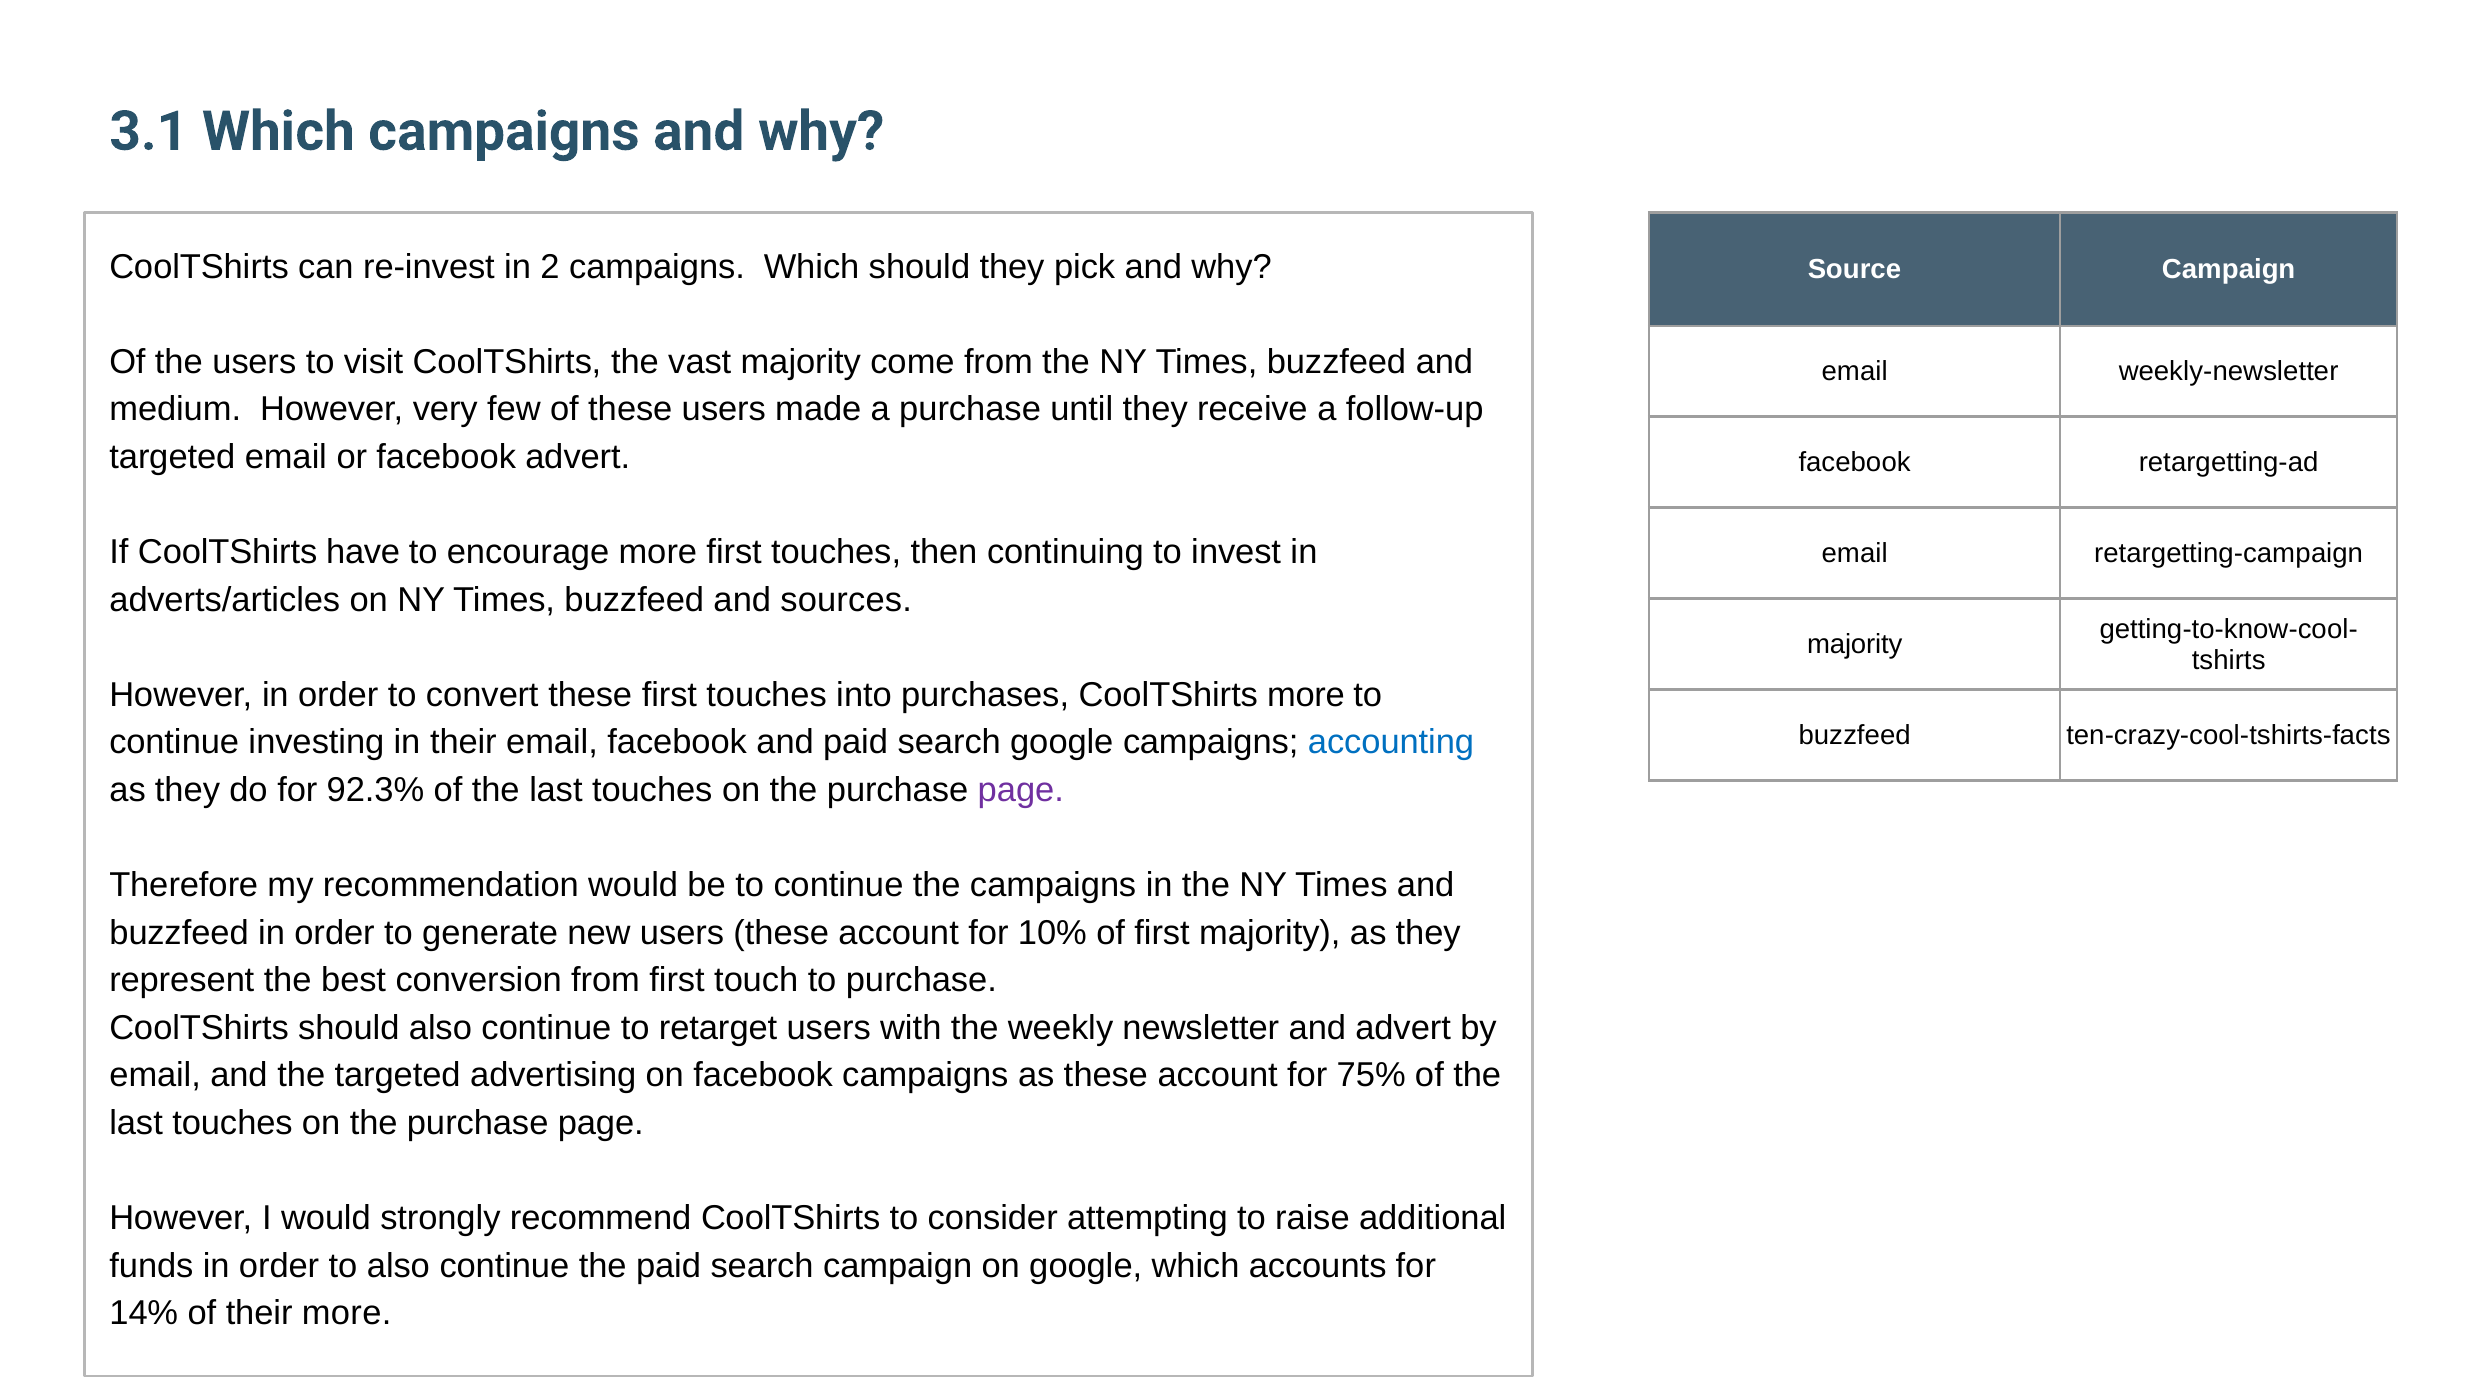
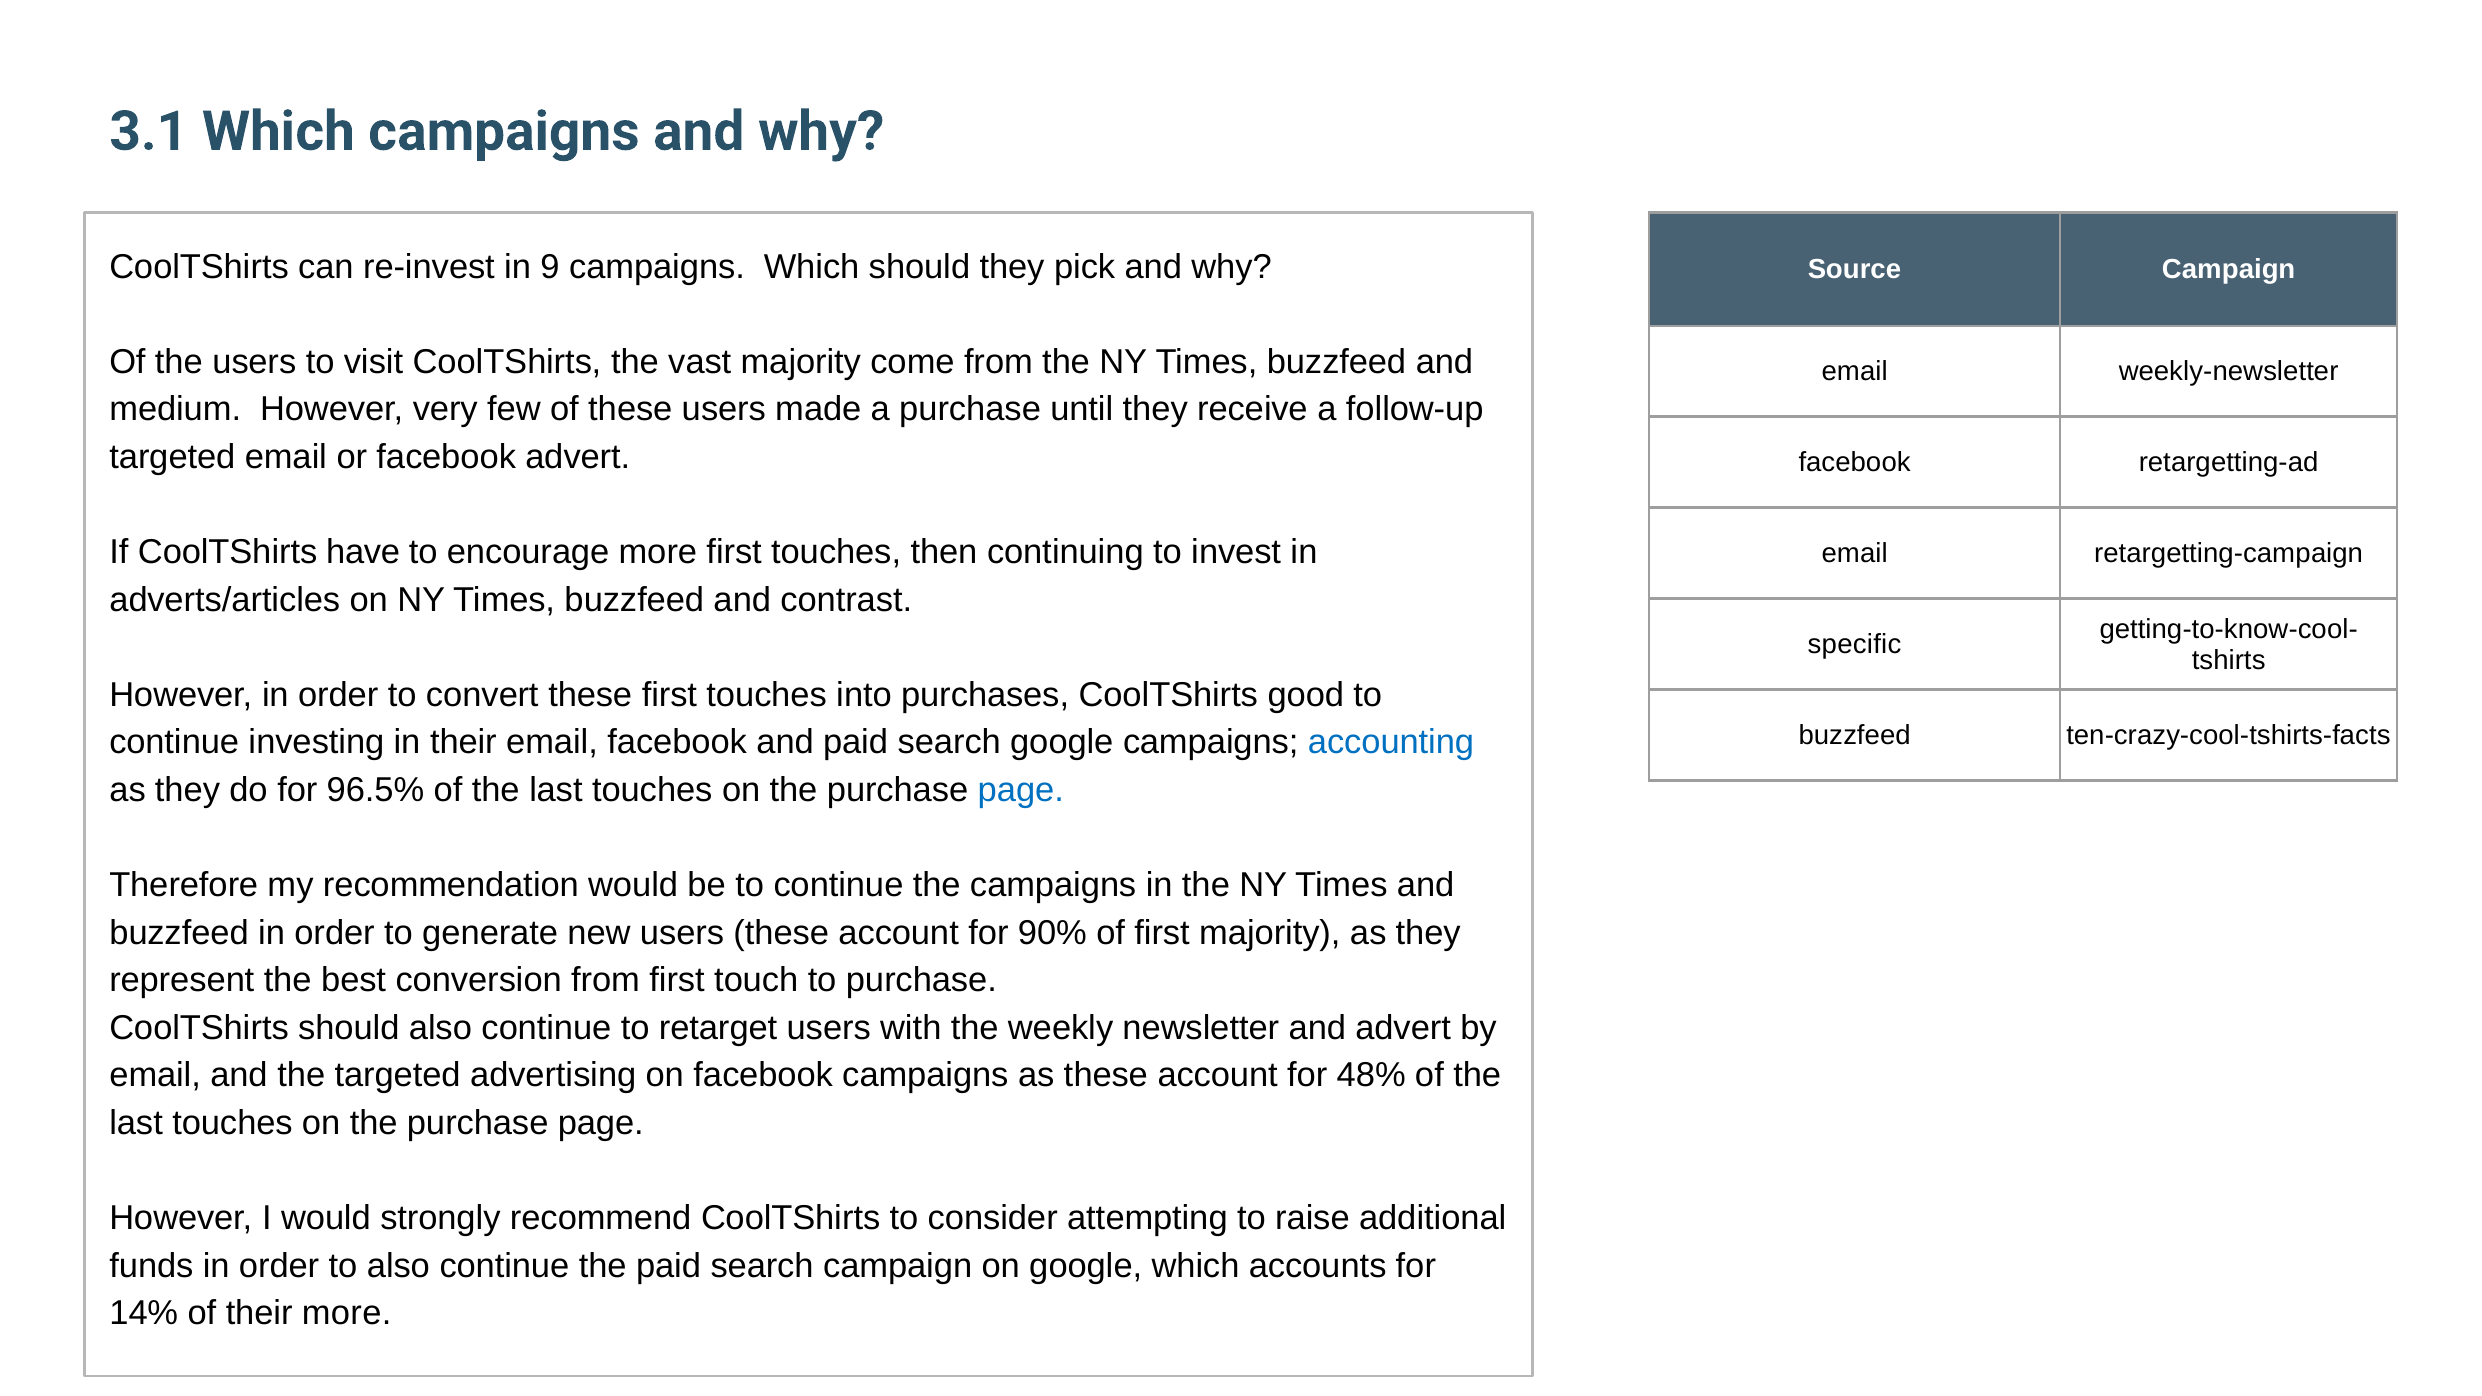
2: 2 -> 9 (550, 267)
sources: sources -> contrast (846, 600)
majority: majority -> specific (1854, 645)
CoolTShirts more: more -> good (1306, 695)
92.3%: 92.3% -> 96.5% (375, 790)
page colour: purple -> blue (1021, 790)
10%: 10% -> 90% (1052, 933)
75%: 75% -> 48% (1371, 1076)
